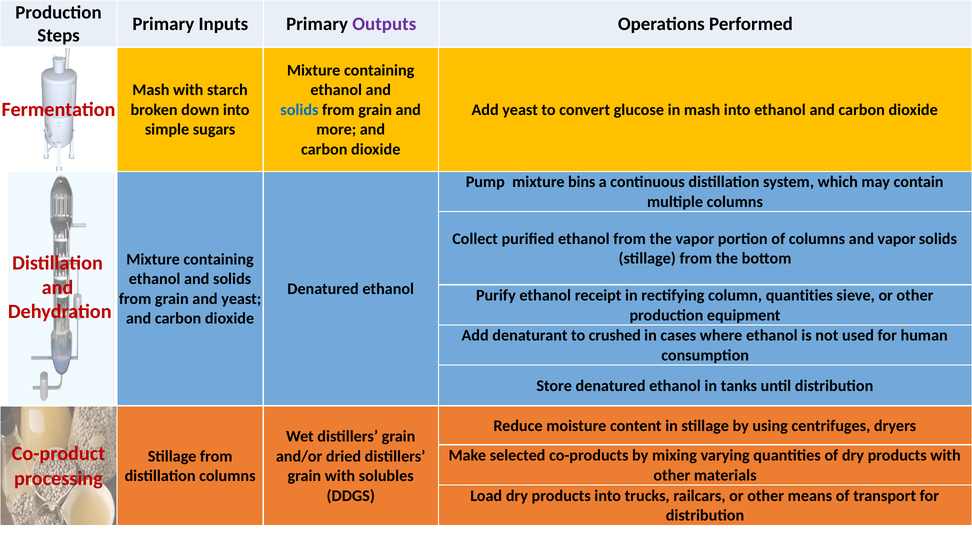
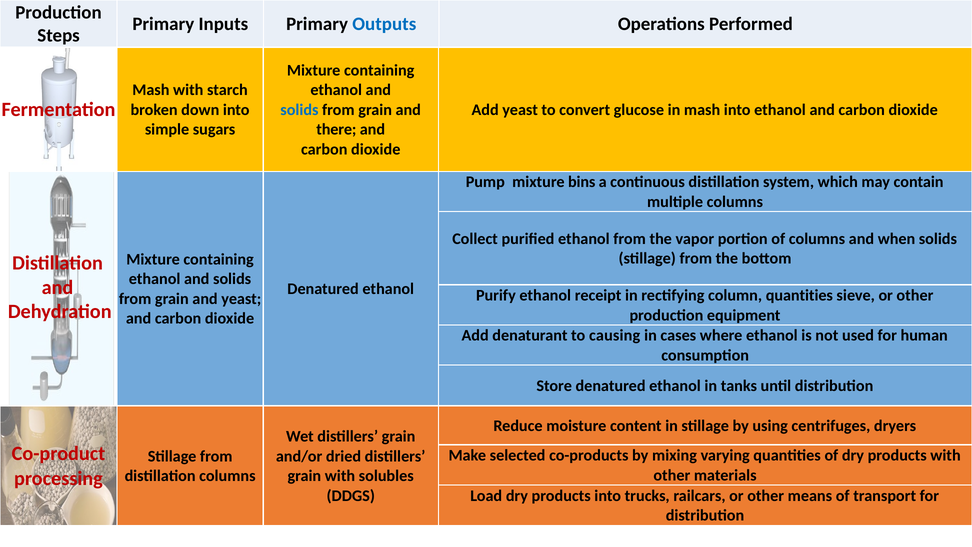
Outputs colour: purple -> blue (384, 24)
more: more -> there (336, 129)
and vapor: vapor -> when (896, 239)
crushed: crushed -> causing (615, 335)
